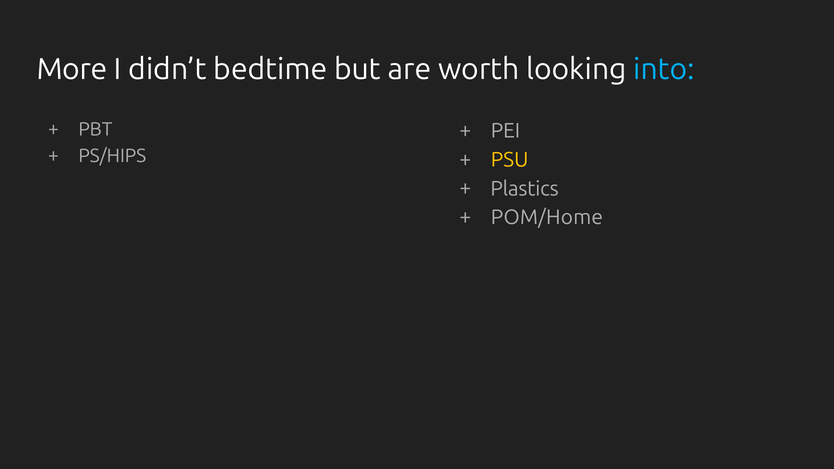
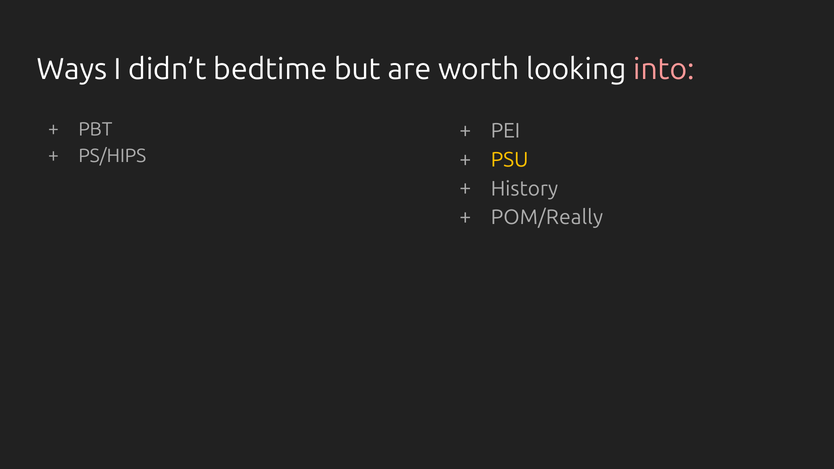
More: More -> Ways (72, 69)
into colour: light blue -> pink (664, 69)
Plastics: Plastics -> History (524, 189)
POM/Home: POM/Home -> POM/Really (547, 217)
